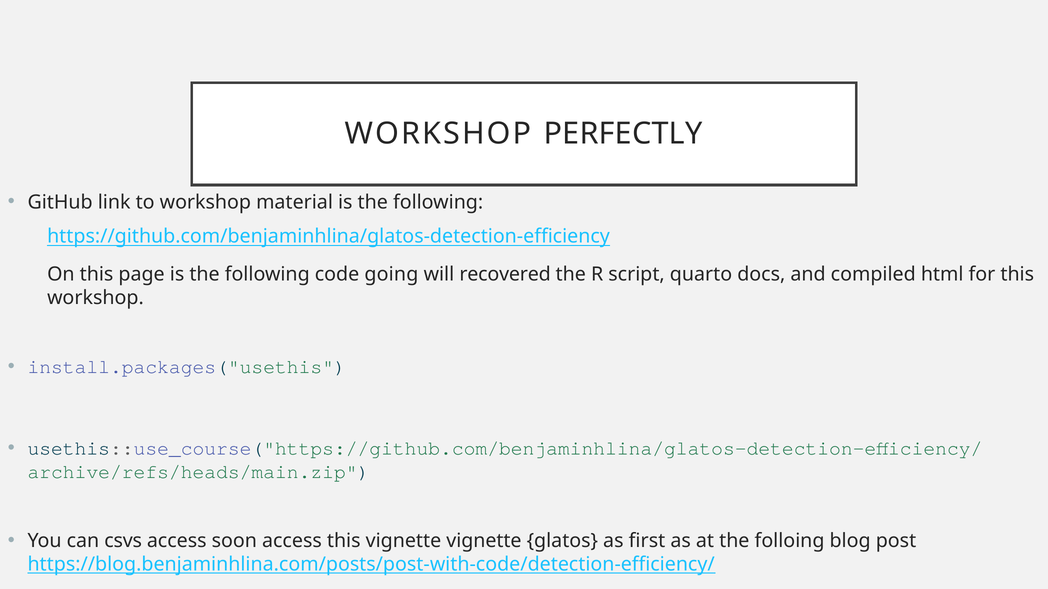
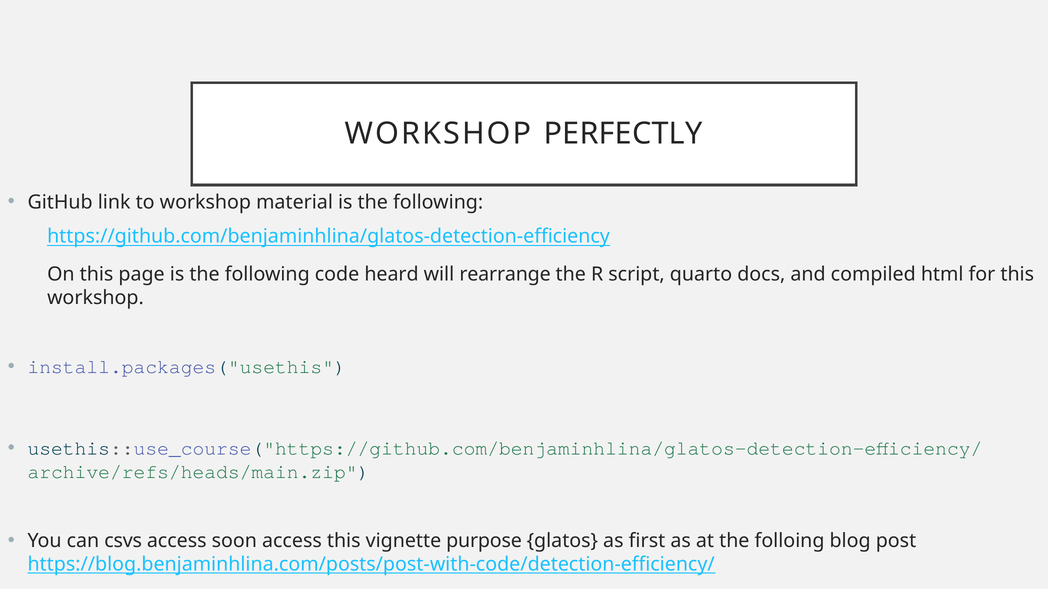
going: going -> heard (392, 274)
recovered: recovered -> rearrange (505, 274)
vignette vignette: vignette -> purpose (484, 541)
